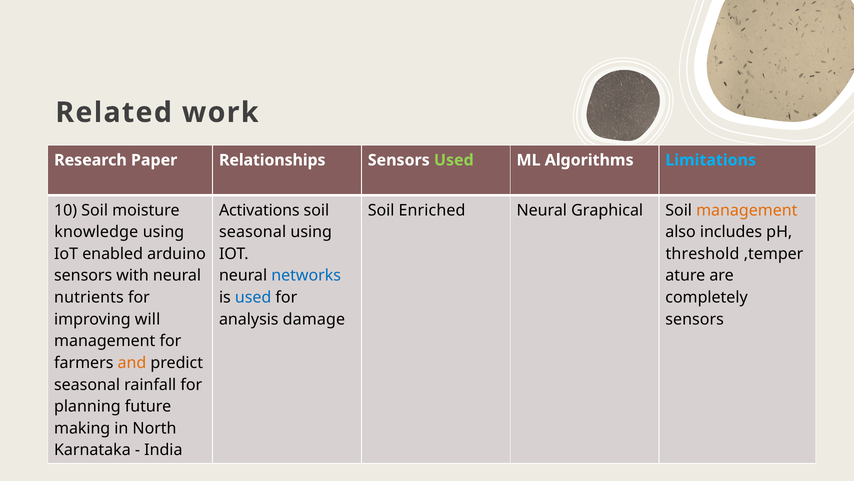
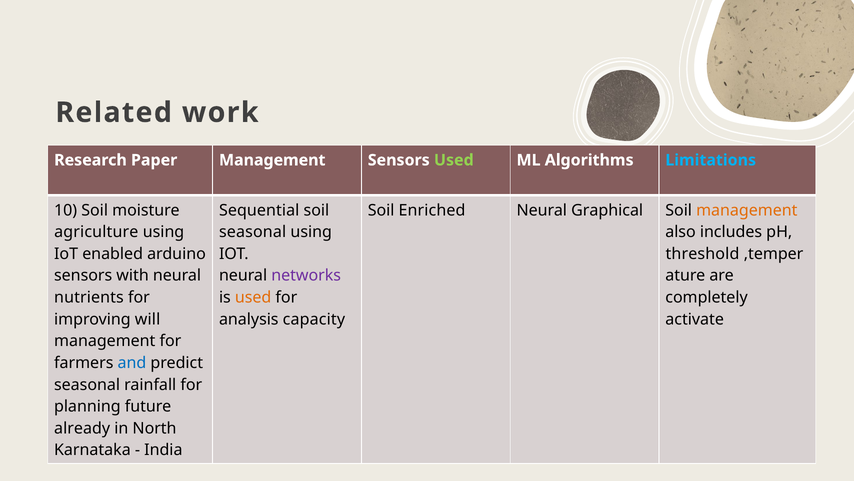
Paper Relationships: Relationships -> Management (272, 160)
Activations: Activations -> Sequential (259, 210)
knowledge: knowledge -> agriculture (96, 232)
networks colour: blue -> purple (306, 275)
used colour: blue -> orange (253, 297)
damage: damage -> capacity (314, 319)
sensors: sensors -> activate (695, 319)
and colour: orange -> blue (132, 362)
making: making -> already (82, 428)
